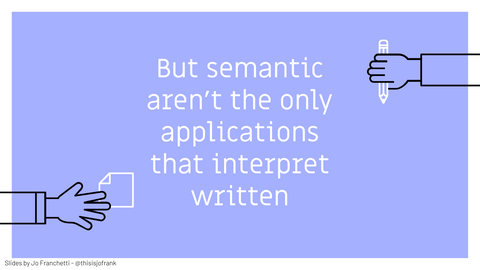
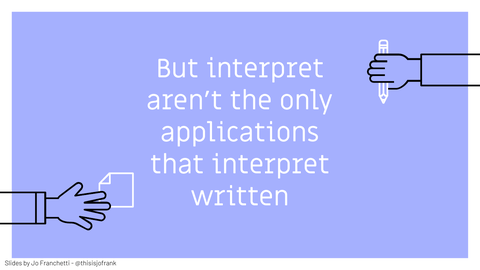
But semantic: semantic -> interpret (265, 69)
